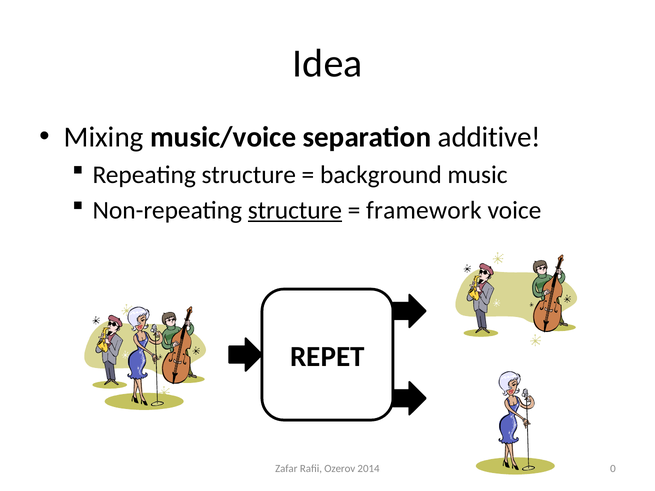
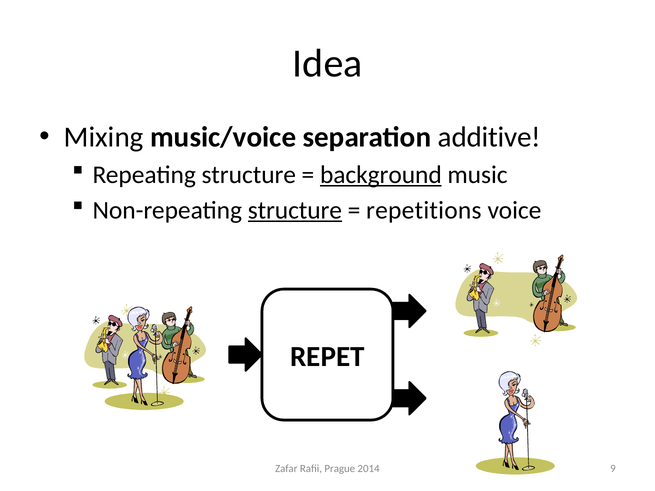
background underline: none -> present (381, 175)
framework: framework -> repetitions (424, 211)
Ozerov: Ozerov -> Prague (340, 469)
0: 0 -> 9 (613, 469)
